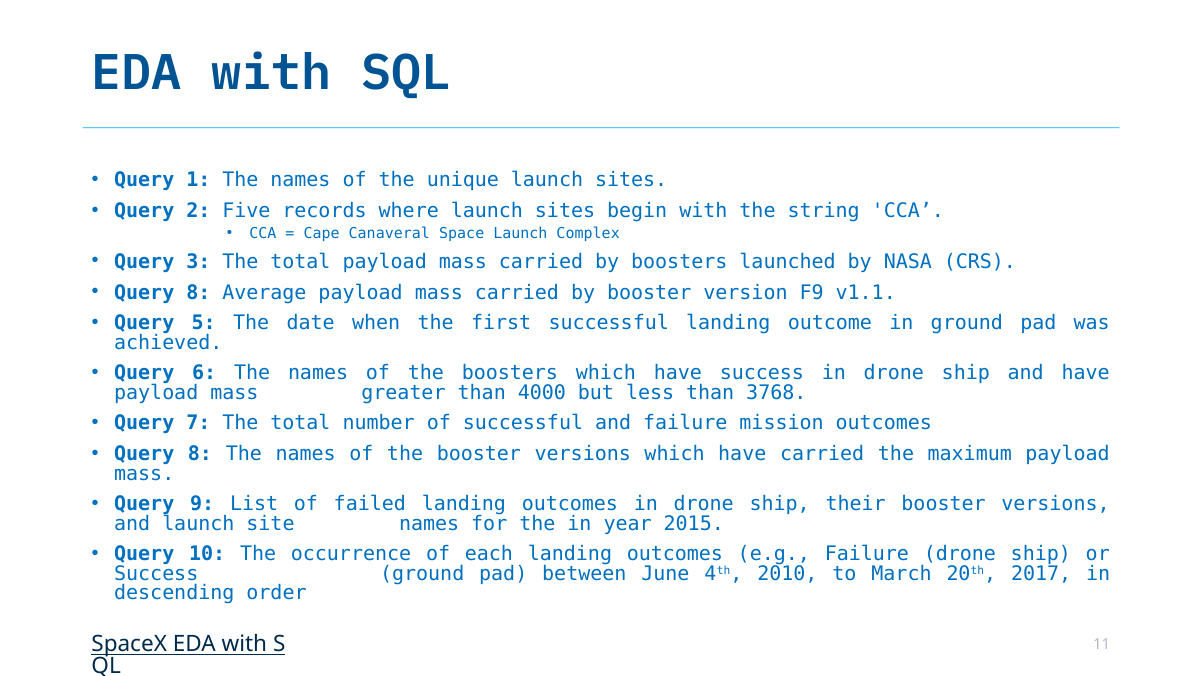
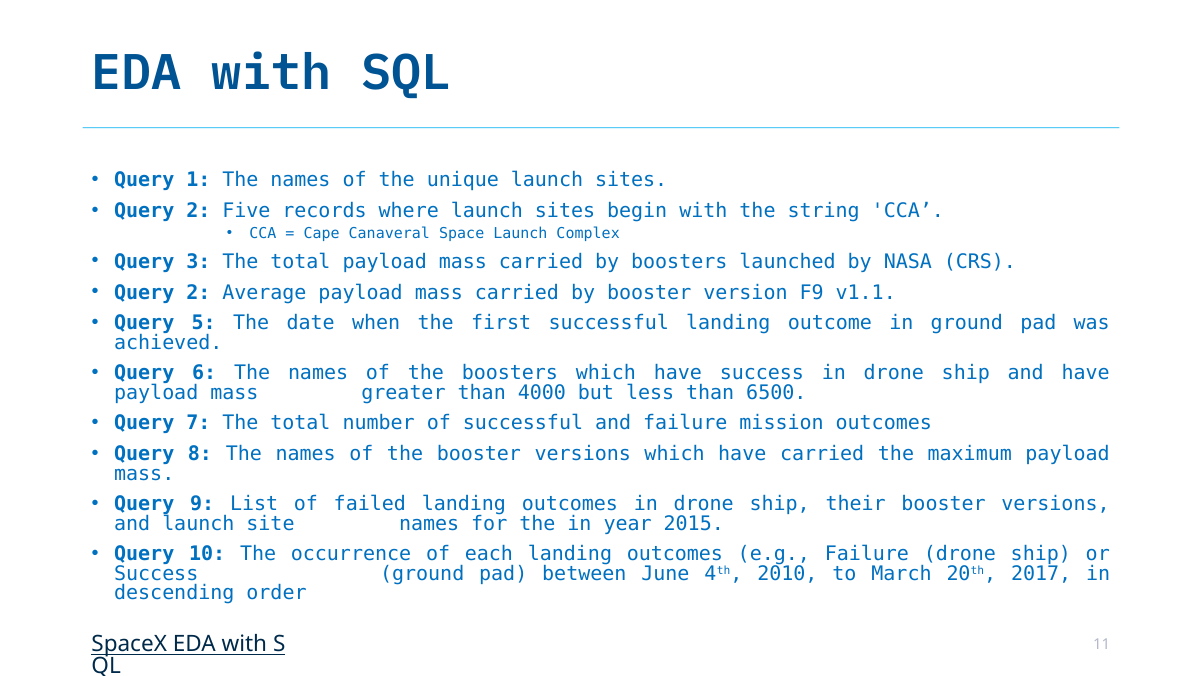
8: 8 -> 2 (198, 292)
3768: 3768 -> 6500 (776, 393)
